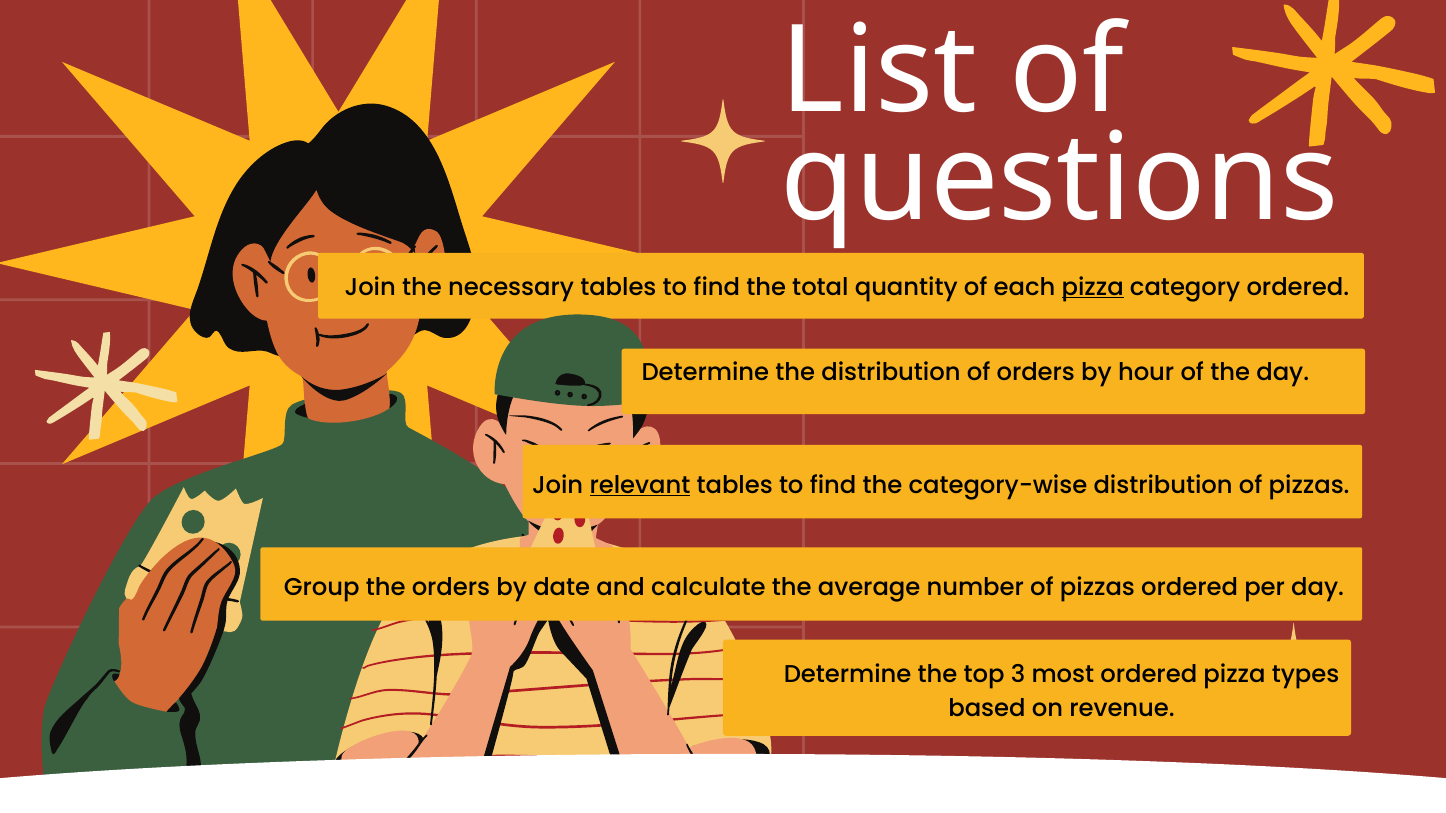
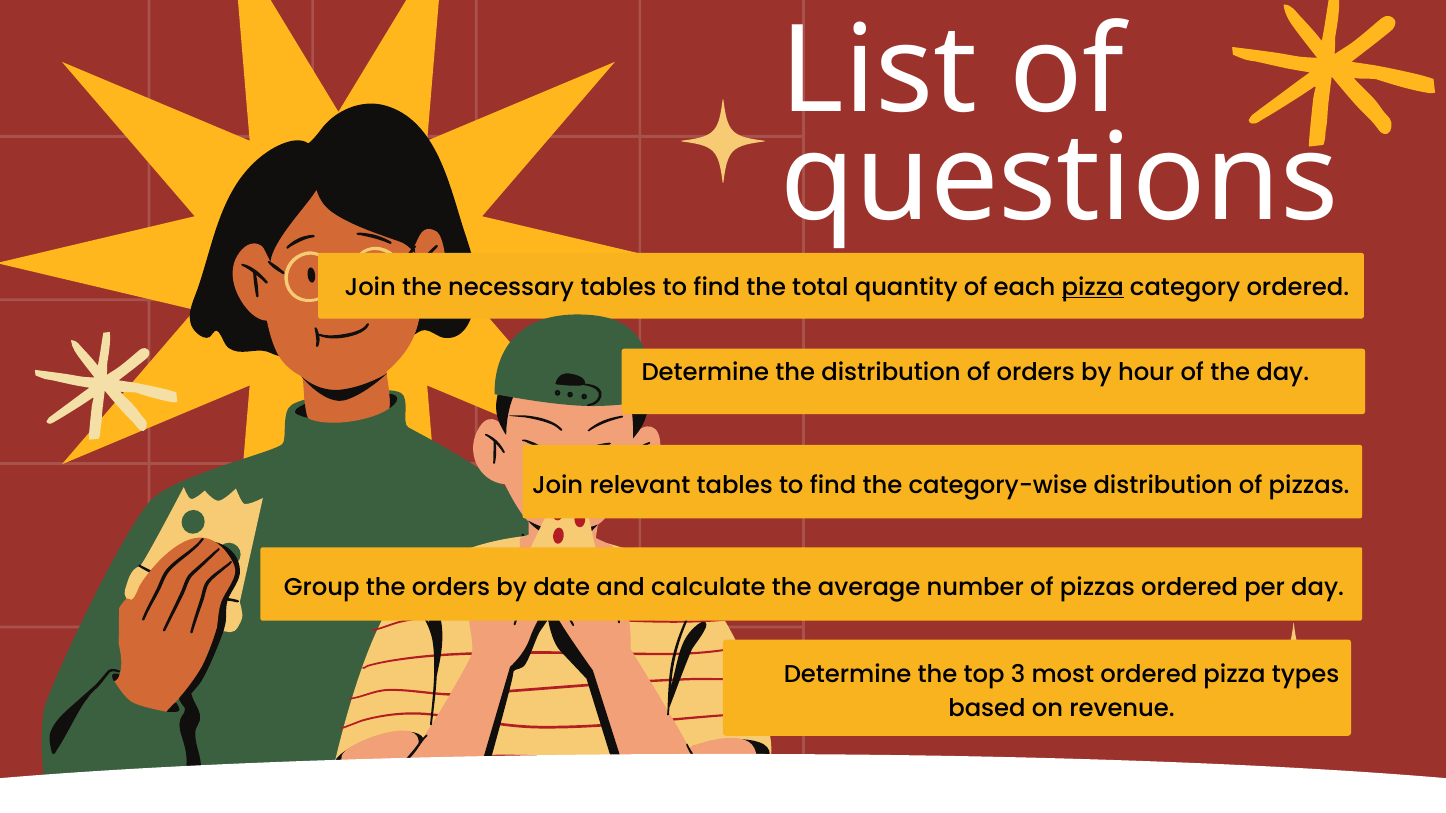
relevant underline: present -> none (640, 485)
